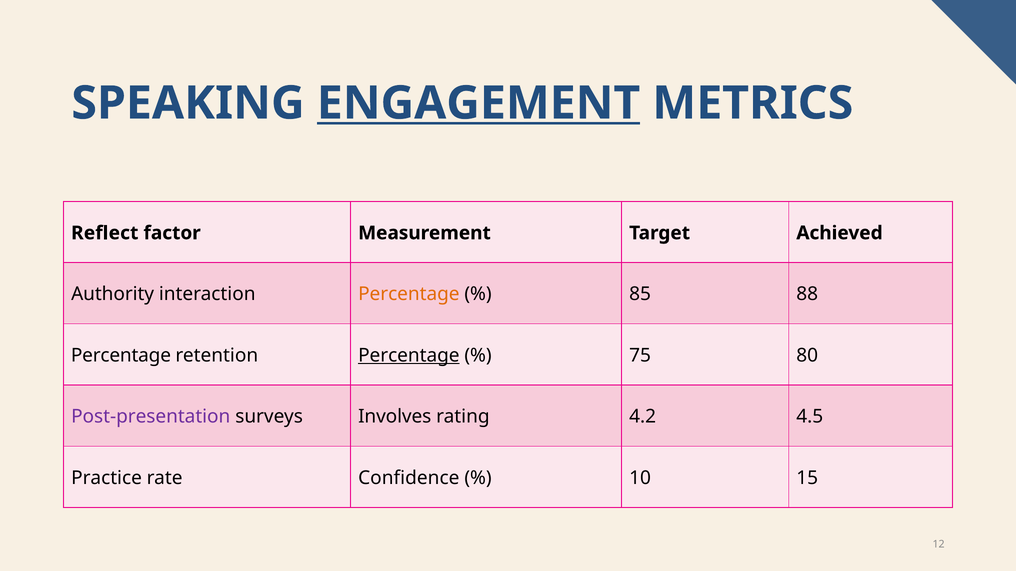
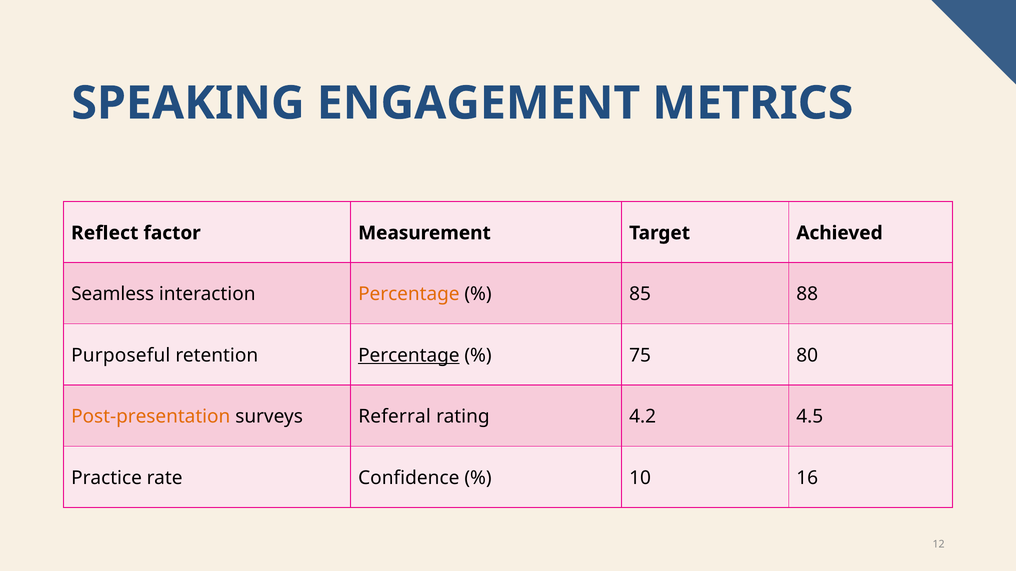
ENGAGEMENT underline: present -> none (479, 103)
Authority: Authority -> Seamless (113, 294)
Percentage: Percentage -> Purposeful (121, 356)
Post-presentation colour: purple -> orange (151, 417)
Involves: Involves -> Referral (395, 417)
15: 15 -> 16 (807, 478)
